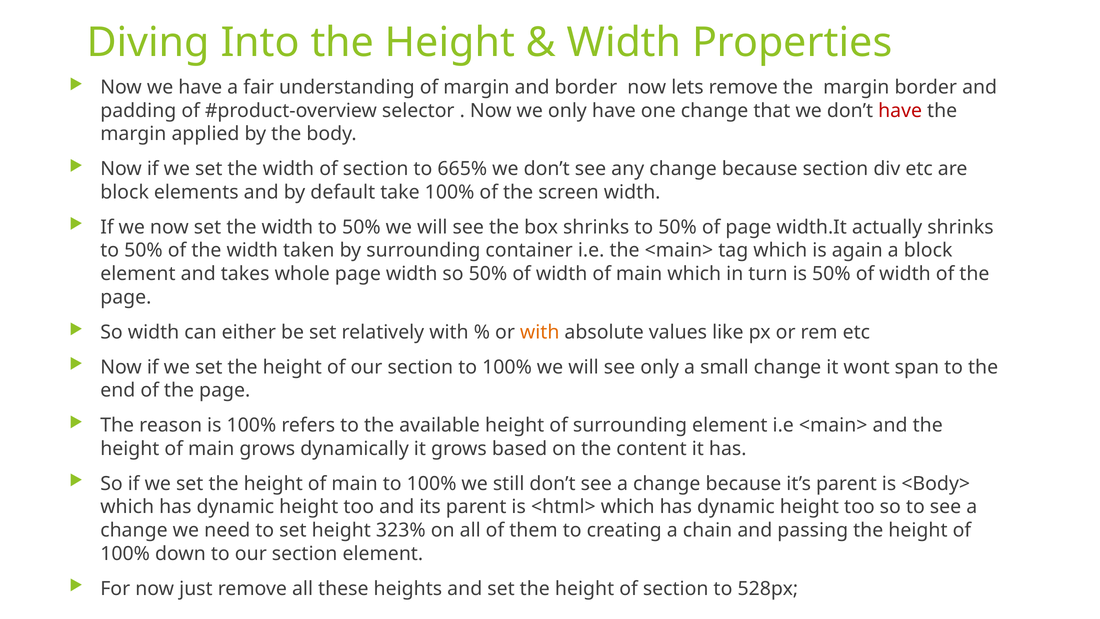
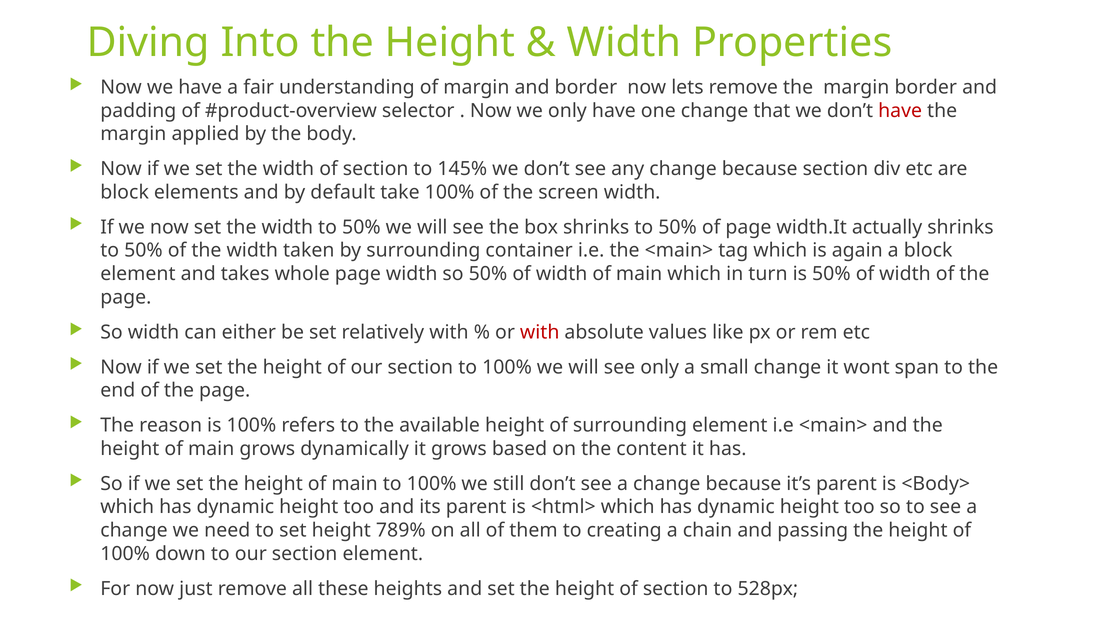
665%: 665% -> 145% (462, 169)
with colour: orange -> red (540, 332)
323%: 323% -> 789% (401, 530)
